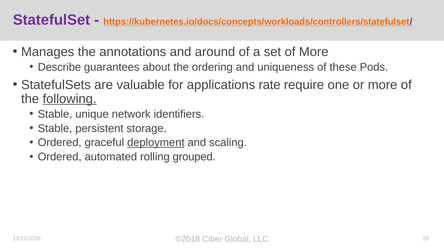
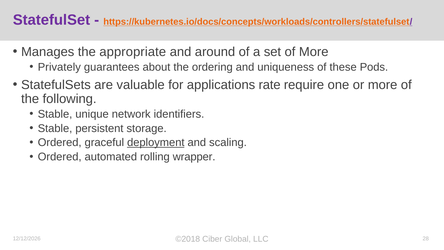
annotations: annotations -> appropriate (133, 52)
Describe: Describe -> Privately (59, 67)
following underline: present -> none (70, 99)
grouped: grouped -> wrapper (194, 157)
